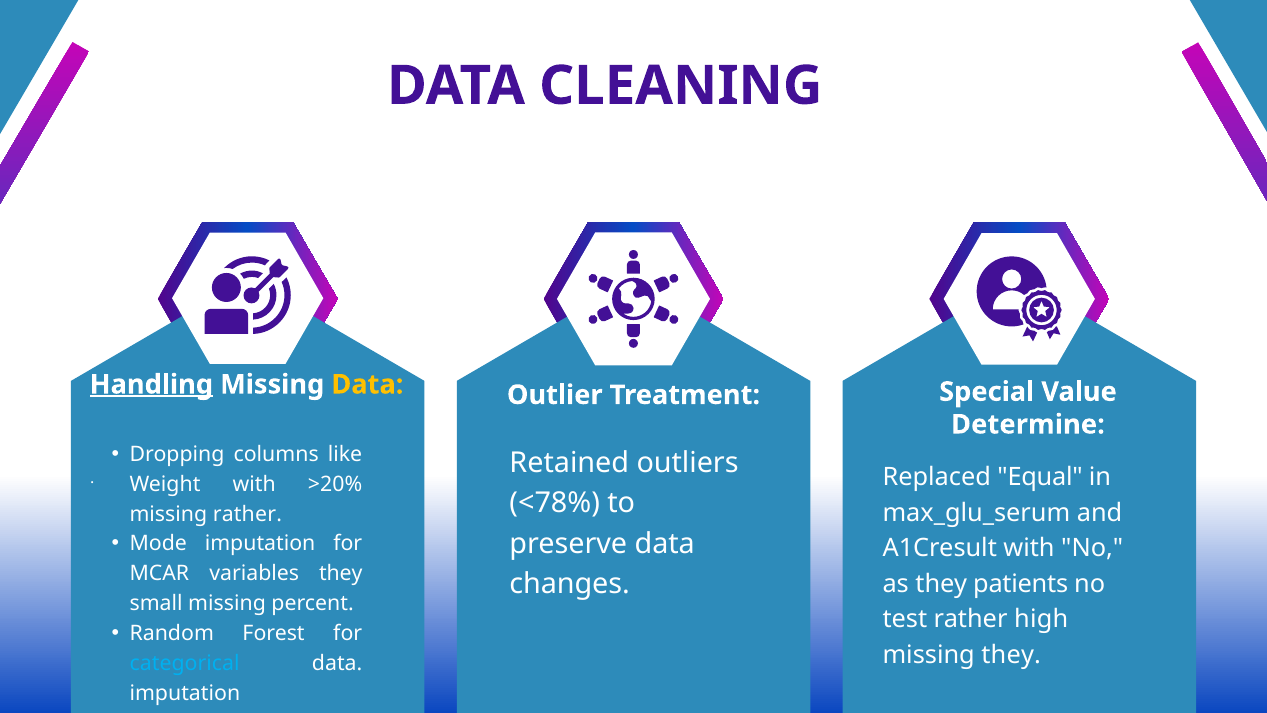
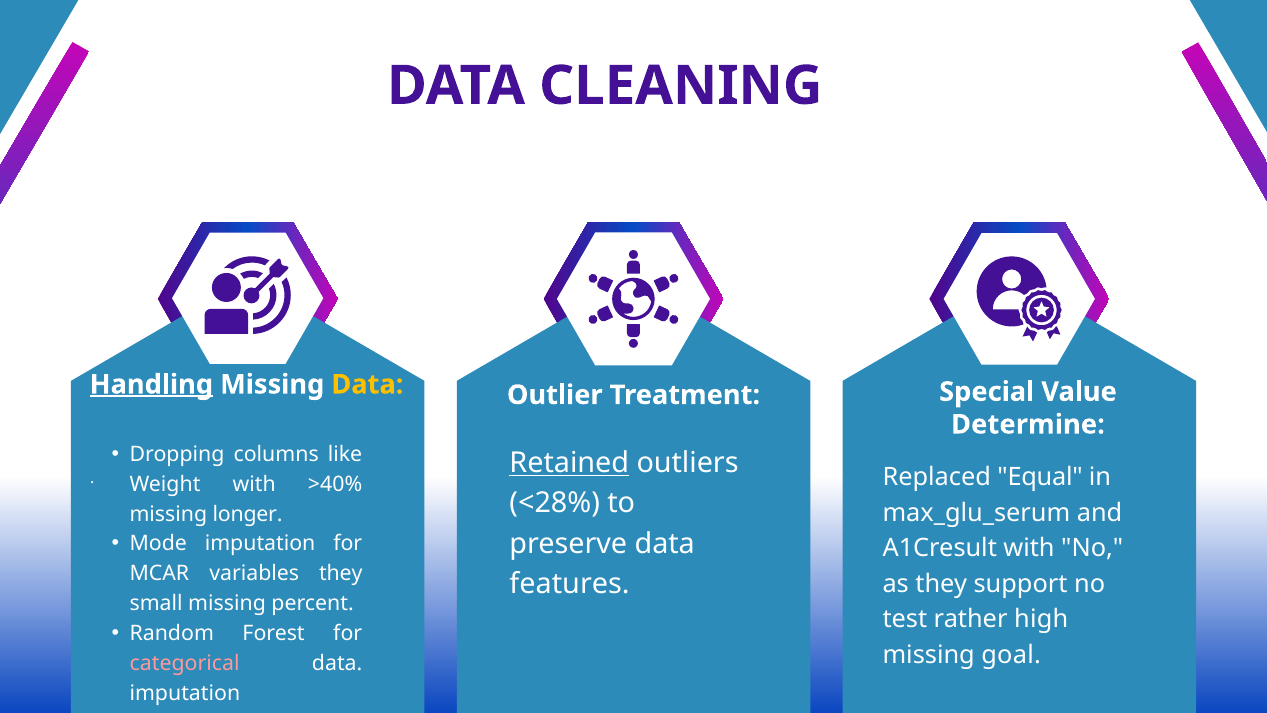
Retained underline: none -> present (569, 463)
>20%: >20% -> >40% (335, 484)
<78%: <78% -> <28% (555, 503)
missing rather: rather -> longer (248, 514)
changes: changes -> features (570, 584)
patients: patients -> support (1021, 583)
missing they: they -> goal (1011, 654)
categorical colour: light blue -> pink (185, 663)
